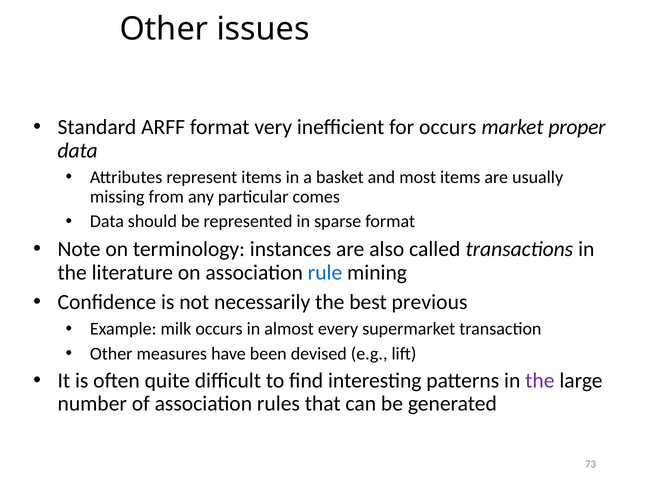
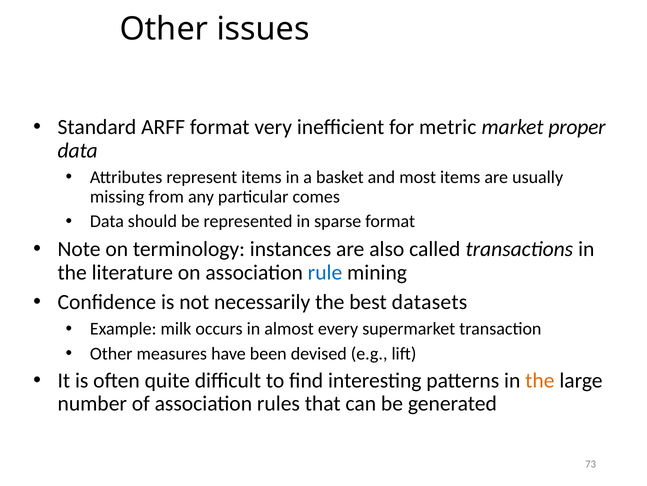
for occurs: occurs -> metric (448, 127)
previous: previous -> datasets (429, 302)
the colour: purple -> orange (540, 380)
